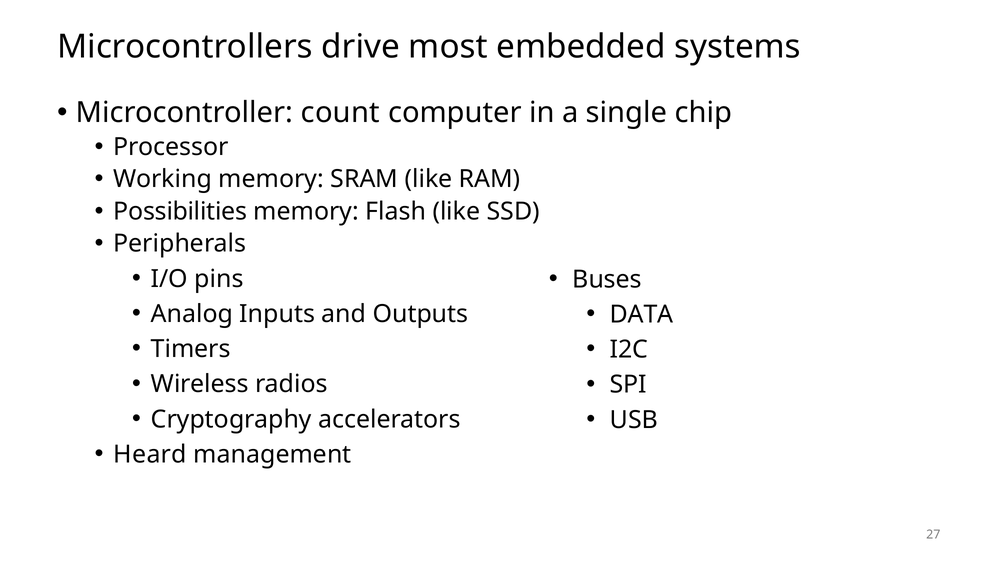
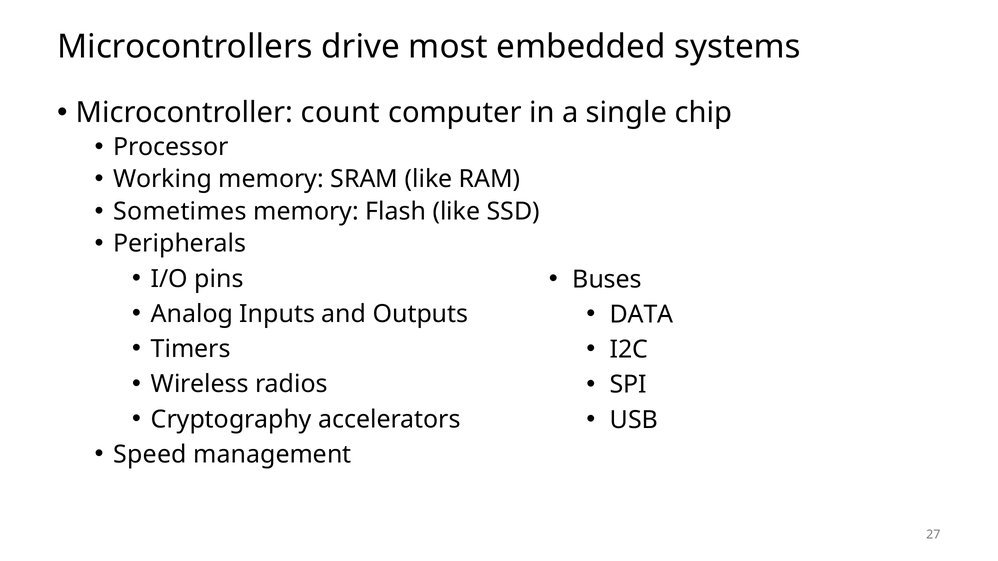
Possibilities: Possibilities -> Sometimes (180, 211)
Heard: Heard -> Speed (150, 455)
